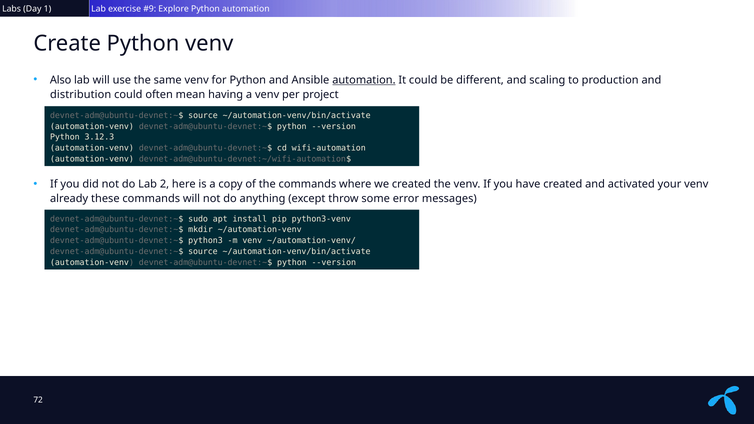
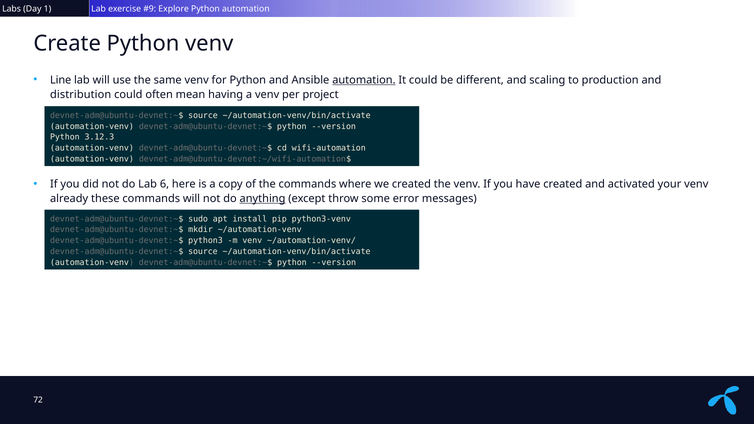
Also: Also -> Line (61, 80)
2: 2 -> 6 (165, 184)
anything underline: none -> present (263, 199)
